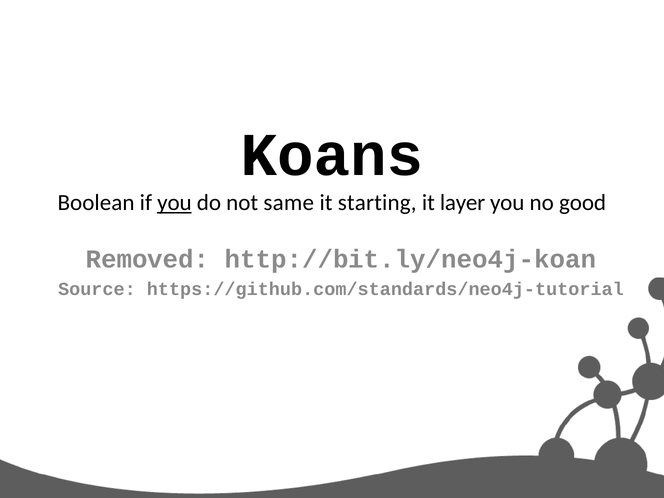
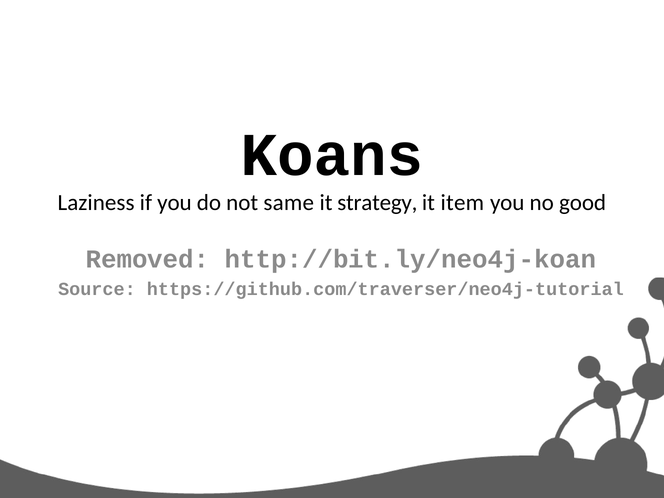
Boolean: Boolean -> Laziness (96, 203)
you underline: present -> none (174, 203)
starting: starting -> strategy (377, 203)
layer: layer -> item (462, 203)
https://github.com/standards/neo4j-tutorial: https://github.com/standards/neo4j-tutorial -> https://github.com/traverser/neo4j-tutorial (385, 289)
